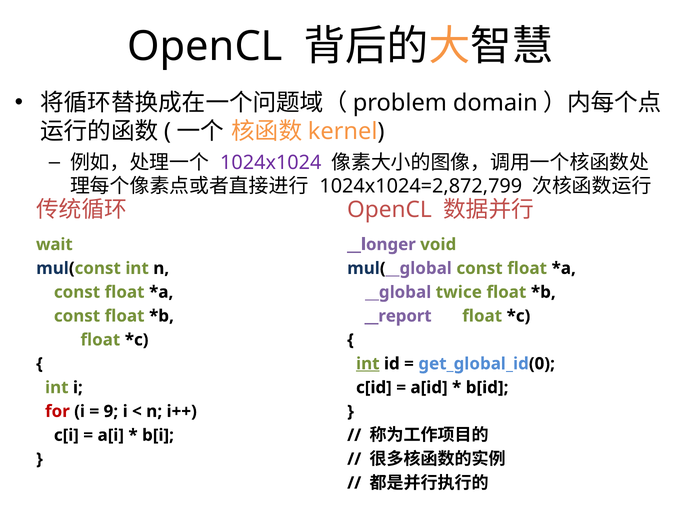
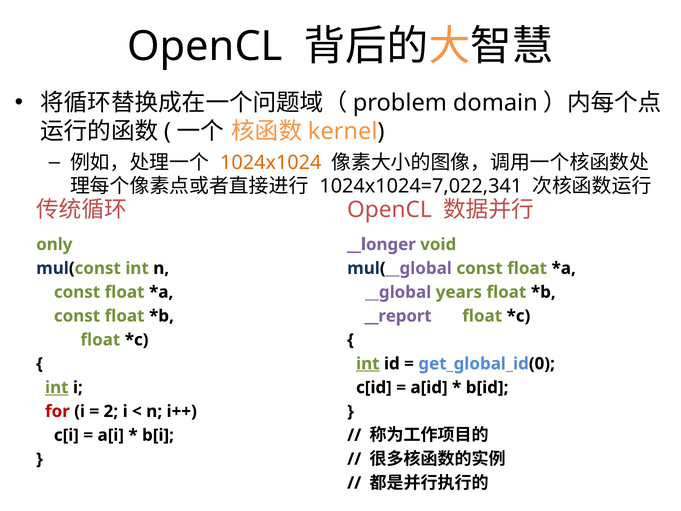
1024x1024 colour: purple -> orange (271, 162)
1024x1024=2,872,799: 1024x1024=2,872,799 -> 1024x1024=7,022,341 (421, 186)
wait: wait -> only (54, 244)
twice: twice -> years (459, 292)
int underline: none -> present (57, 387)
9: 9 -> 2 (111, 411)
